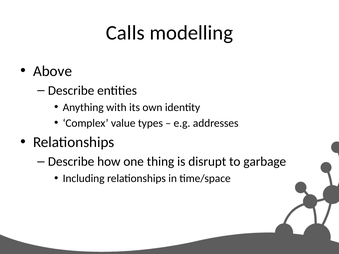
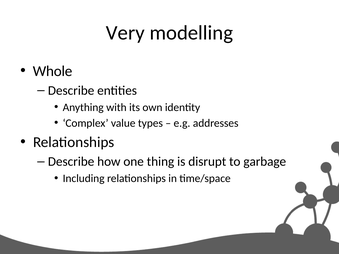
Calls: Calls -> Very (125, 33)
Above: Above -> Whole (53, 71)
